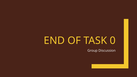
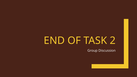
0: 0 -> 2 (113, 41)
